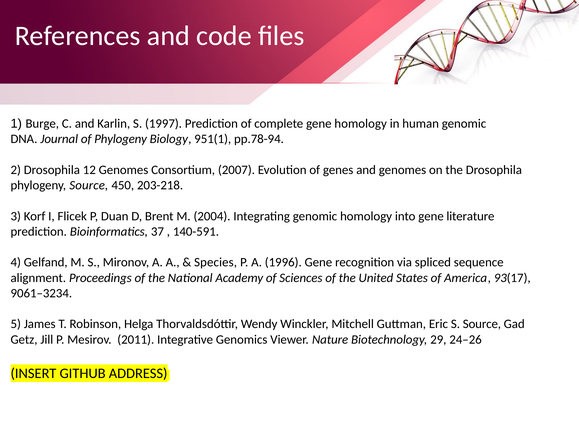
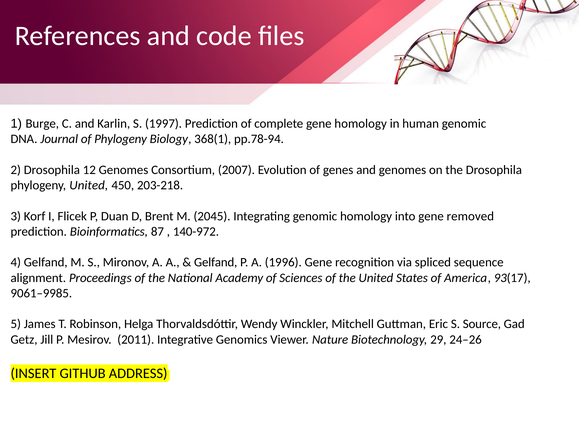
951(1: 951(1 -> 368(1 (213, 139)
phylogeny Source: Source -> United (89, 185)
2004: 2004 -> 2045 (212, 216)
literature: literature -> removed (470, 216)
37: 37 -> 87 (157, 232)
140-591: 140-591 -> 140-972 (196, 232)
Species: Species -> Gelfand (216, 263)
9061–3234: 9061–3234 -> 9061–9985 (41, 293)
